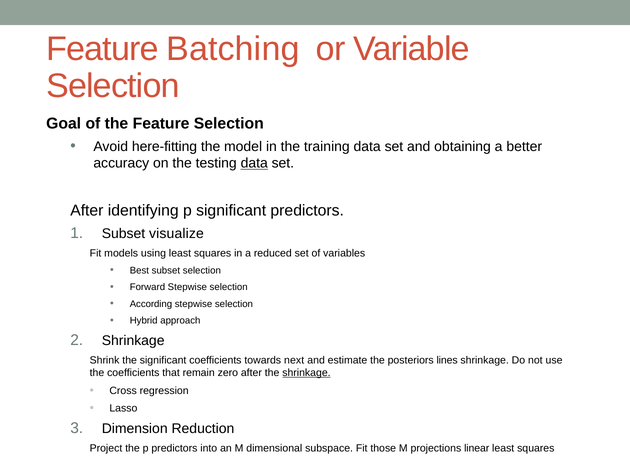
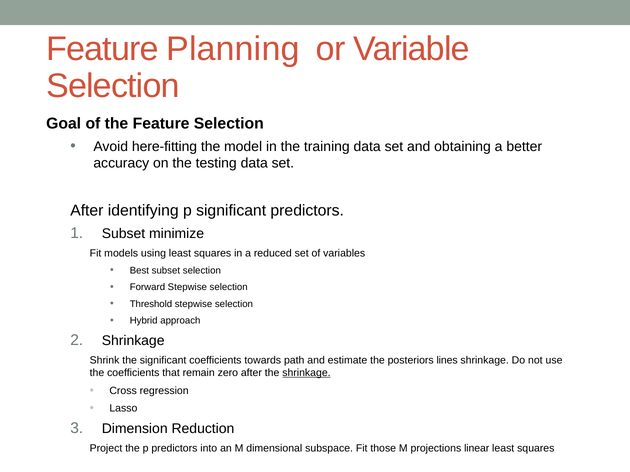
Batching: Batching -> Planning (233, 49)
data underline: present -> none (254, 163)
visualize: visualize -> minimize (177, 234)
According: According -> Threshold (151, 304)
next: next -> path (294, 361)
